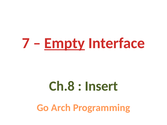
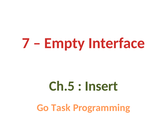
Empty underline: present -> none (65, 43)
Ch.8: Ch.8 -> Ch.5 (62, 86)
Arch: Arch -> Task (61, 108)
